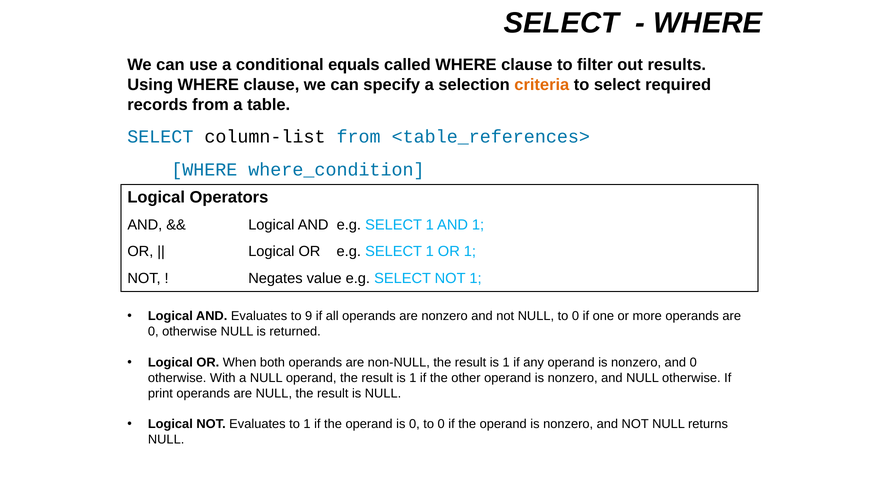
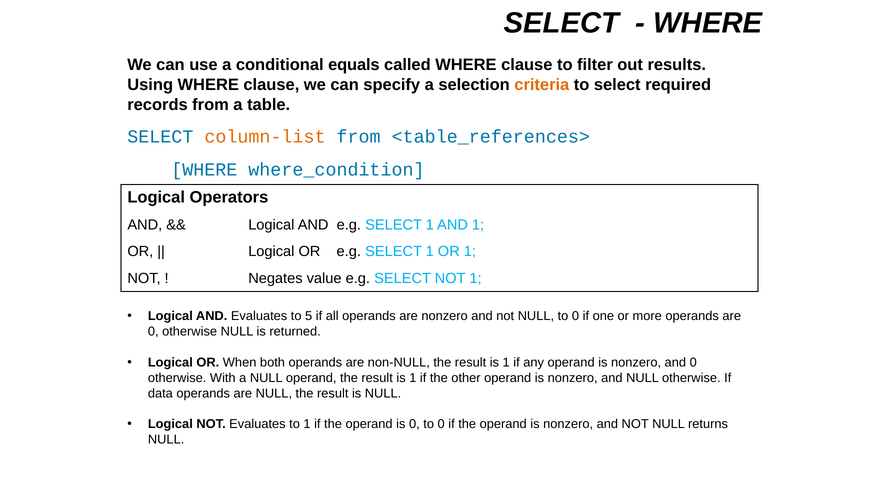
column-list colour: black -> orange (265, 136)
9: 9 -> 5 (309, 316)
print: print -> data (160, 393)
